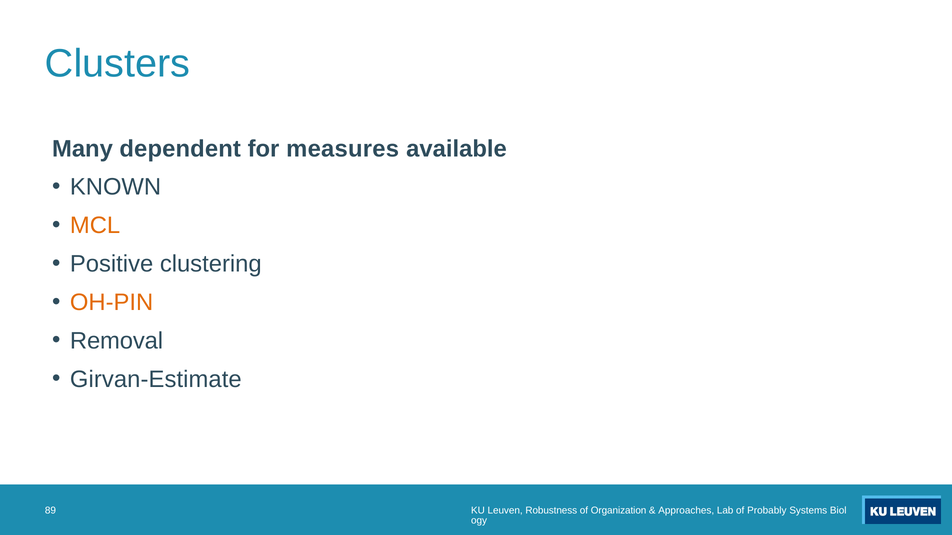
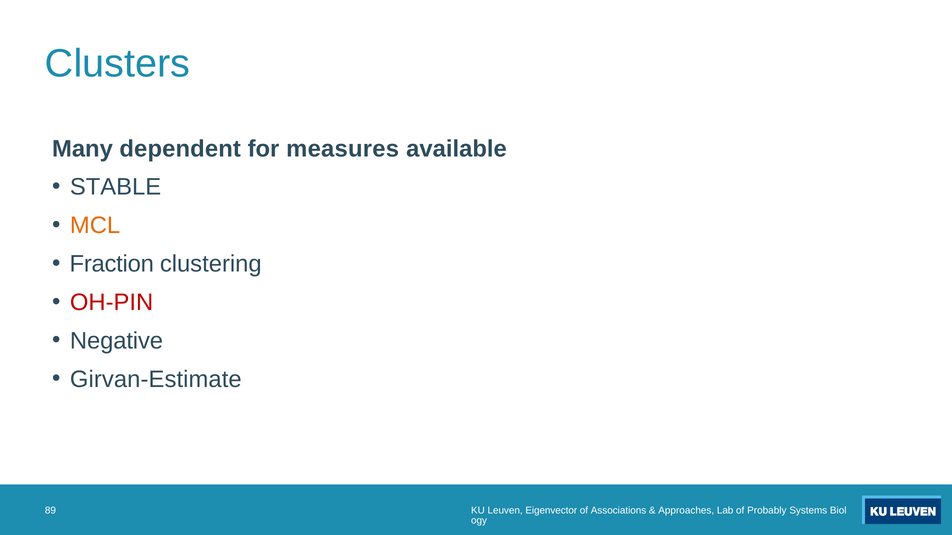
KNOWN: KNOWN -> STABLE (116, 187)
Positive: Positive -> Fraction (112, 264)
OH-PIN colour: orange -> red (112, 303)
Removal: Removal -> Negative (117, 341)
Robustness: Robustness -> Eigenvector (551, 511)
Organization: Organization -> Associations (619, 511)
